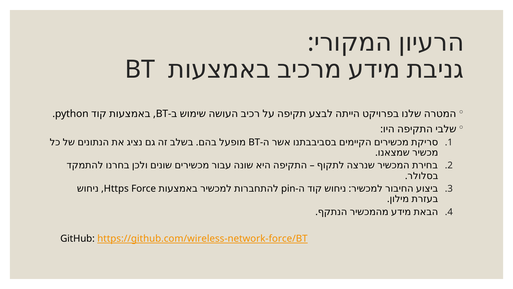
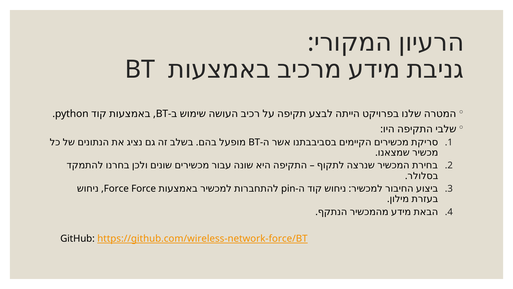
Https: Https -> Force (116, 188)
